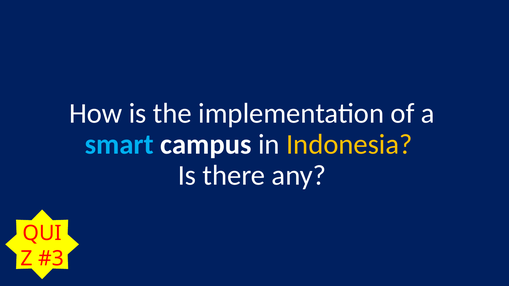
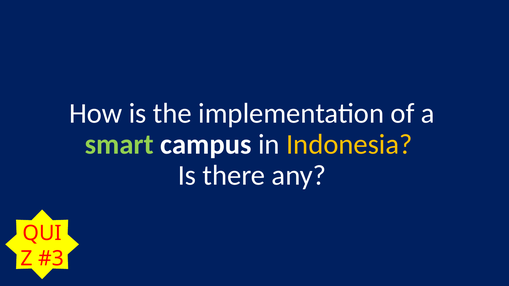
smart colour: light blue -> light green (119, 145)
